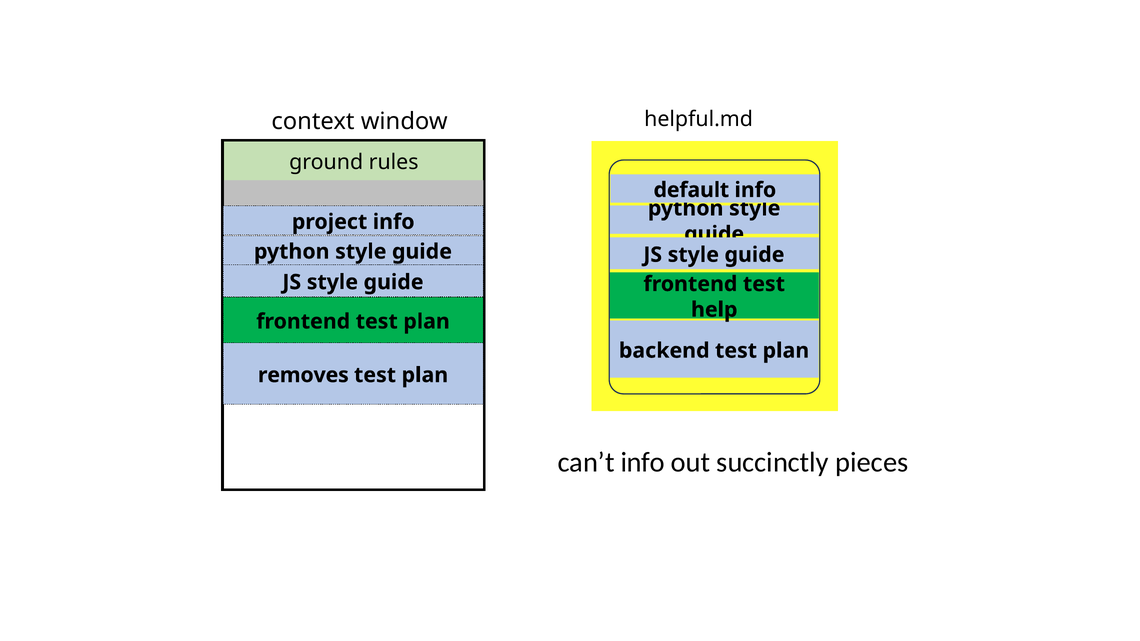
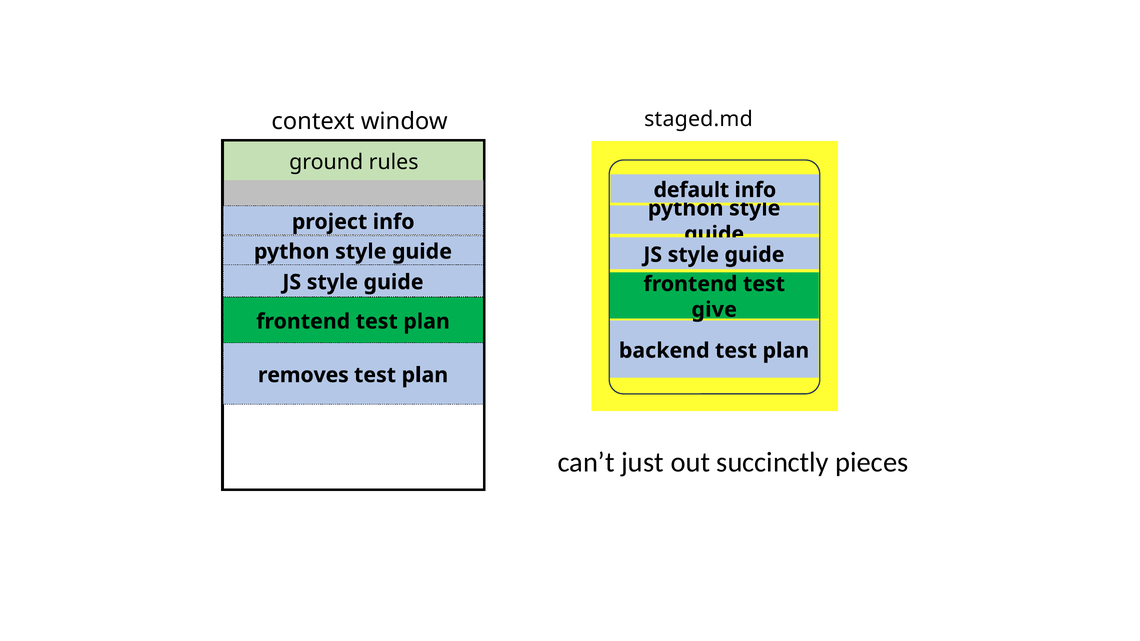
helpful.md: helpful.md -> staged.md (698, 119)
help: help -> give (714, 310)
can’t info: info -> just (642, 463)
